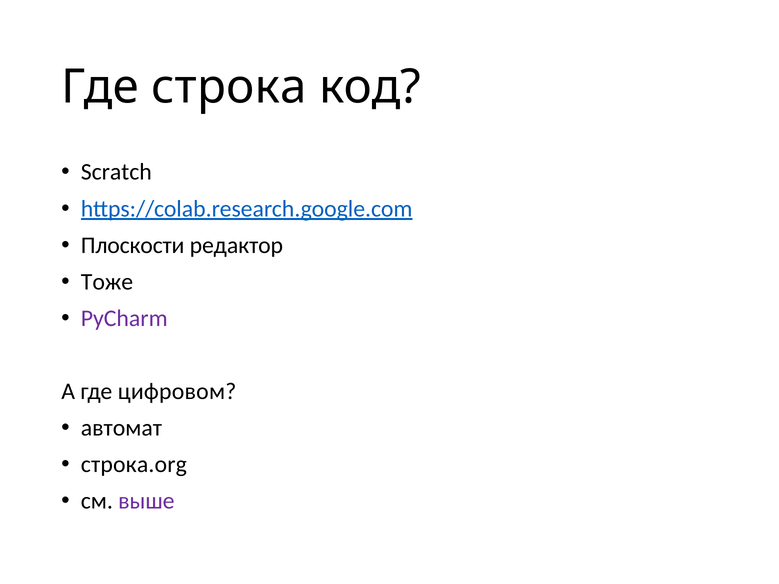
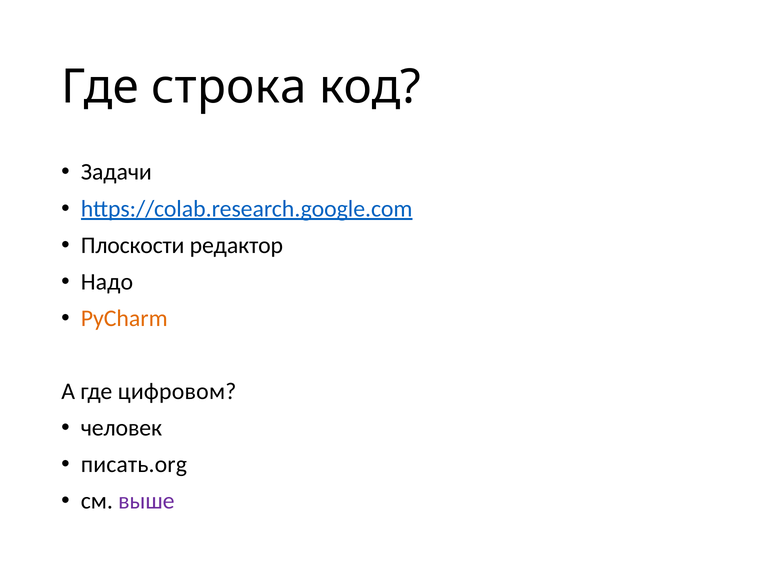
Scratch: Scratch -> Задачи (116, 172)
Тоже: Тоже -> Надо (107, 282)
PyCharm colour: purple -> orange (124, 319)
автомат: автомат -> человек (121, 428)
строка.org: строка.org -> писать.org (134, 465)
